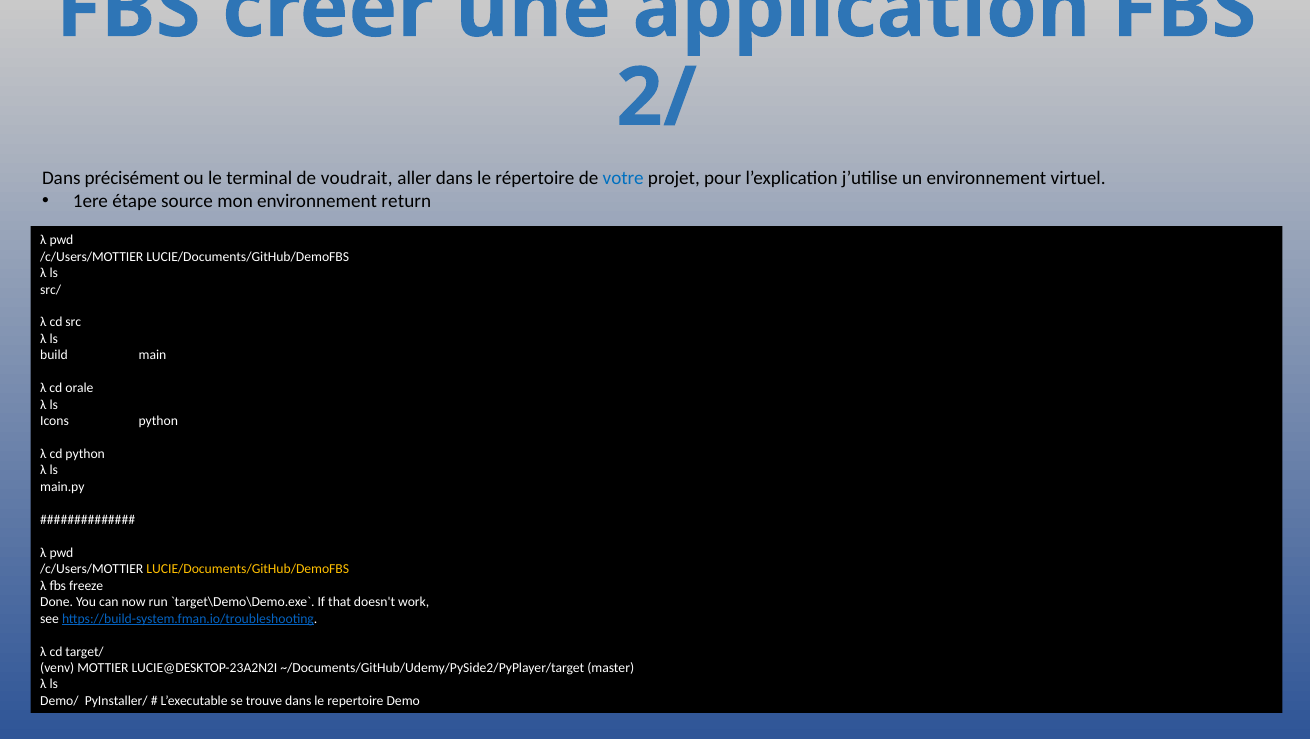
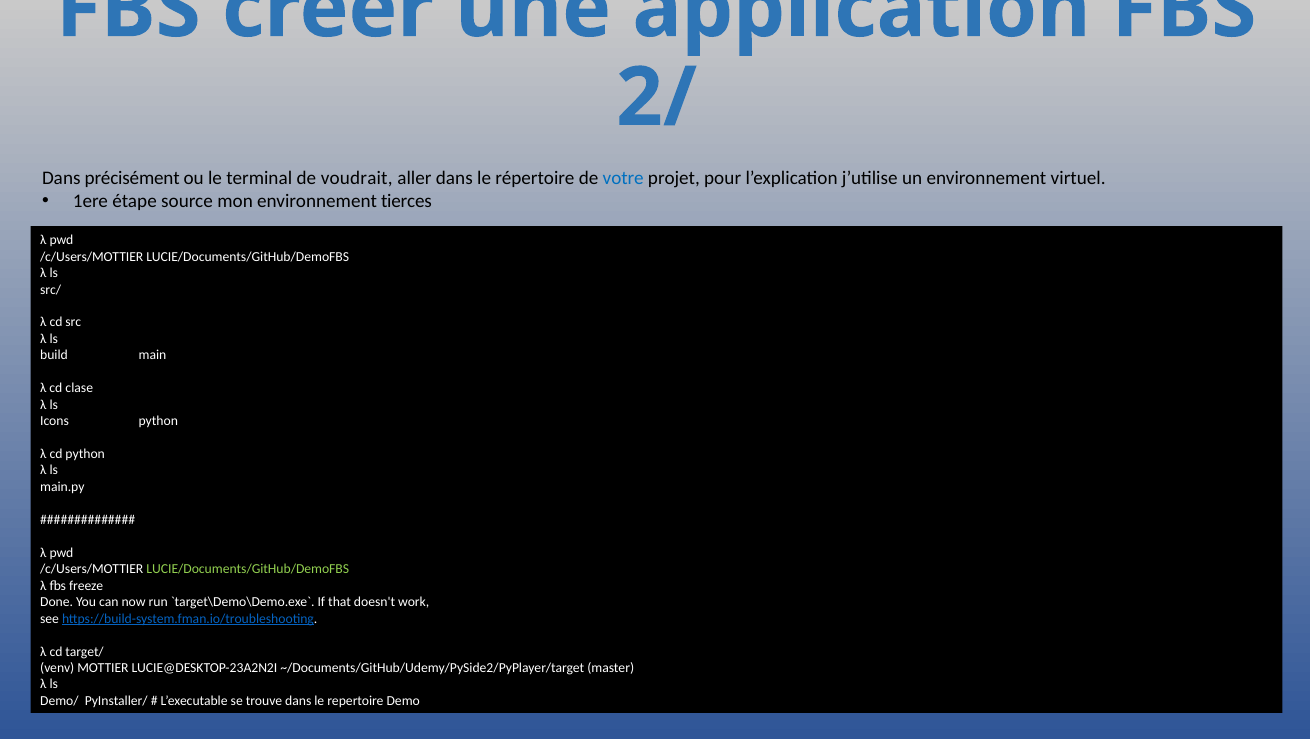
return: return -> tierces (406, 201)
orale: orale -> clase (79, 388)
LUCIE/Documents/GitHub/DemoFBS colour: yellow -> light green (248, 569)
